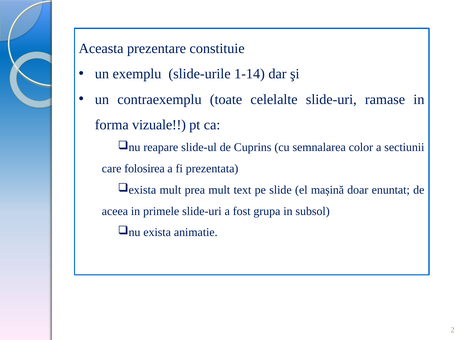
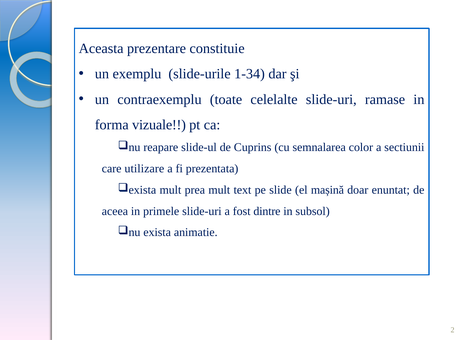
1-14: 1-14 -> 1-34 (250, 74)
folosirea: folosirea -> utilizare (144, 169)
grupa: grupa -> dintre (267, 211)
